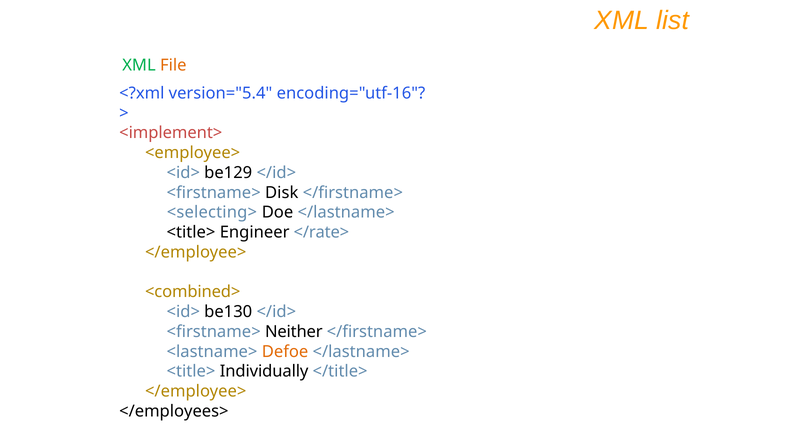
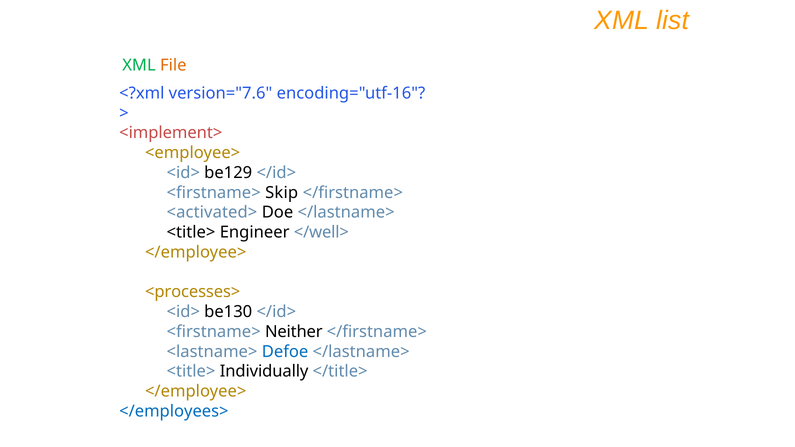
version="5.4: version="5.4 -> version="7.6 (221, 93)
Disk: Disk -> Skip (282, 193)
<selecting>: <selecting> -> <activated> (212, 213)
</rate>: </rate> -> </well> (321, 232)
<combined>: <combined> -> <processes> (193, 292)
Defoe colour: orange -> blue (285, 352)
</employees> colour: black -> blue (174, 411)
